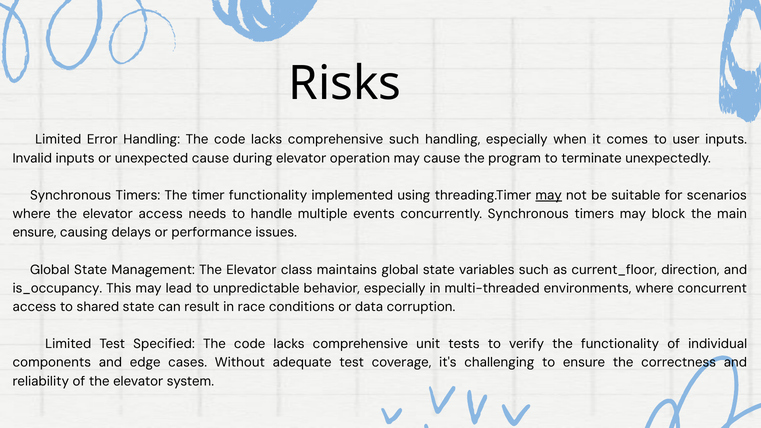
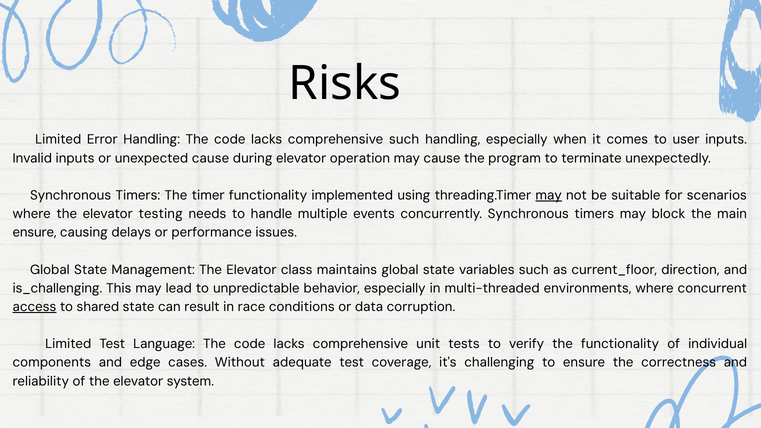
elevator access: access -> testing (161, 214)
is_occupancy: is_occupancy -> is_challenging (57, 288)
access underline: none -> present (34, 307)
Specified: Specified -> Language (164, 344)
